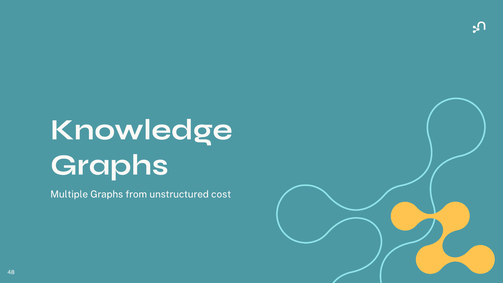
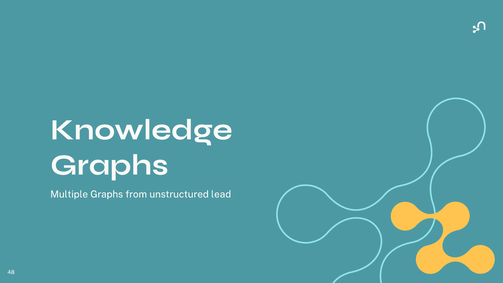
cost: cost -> lead (221, 194)
